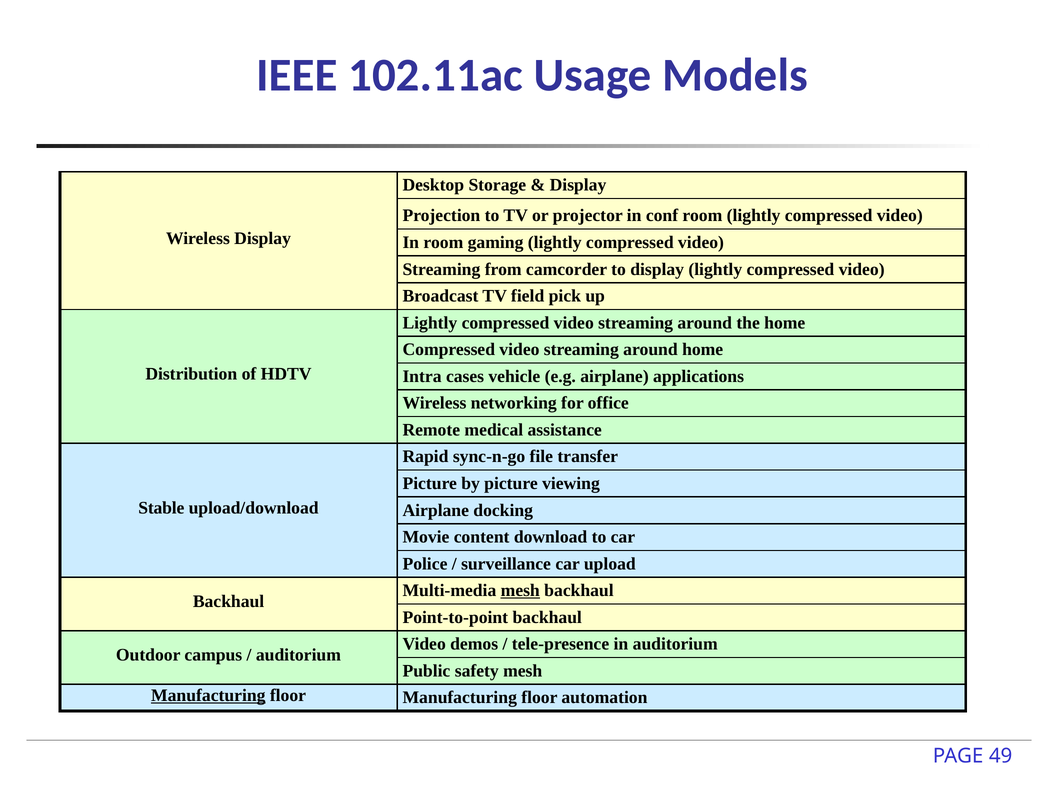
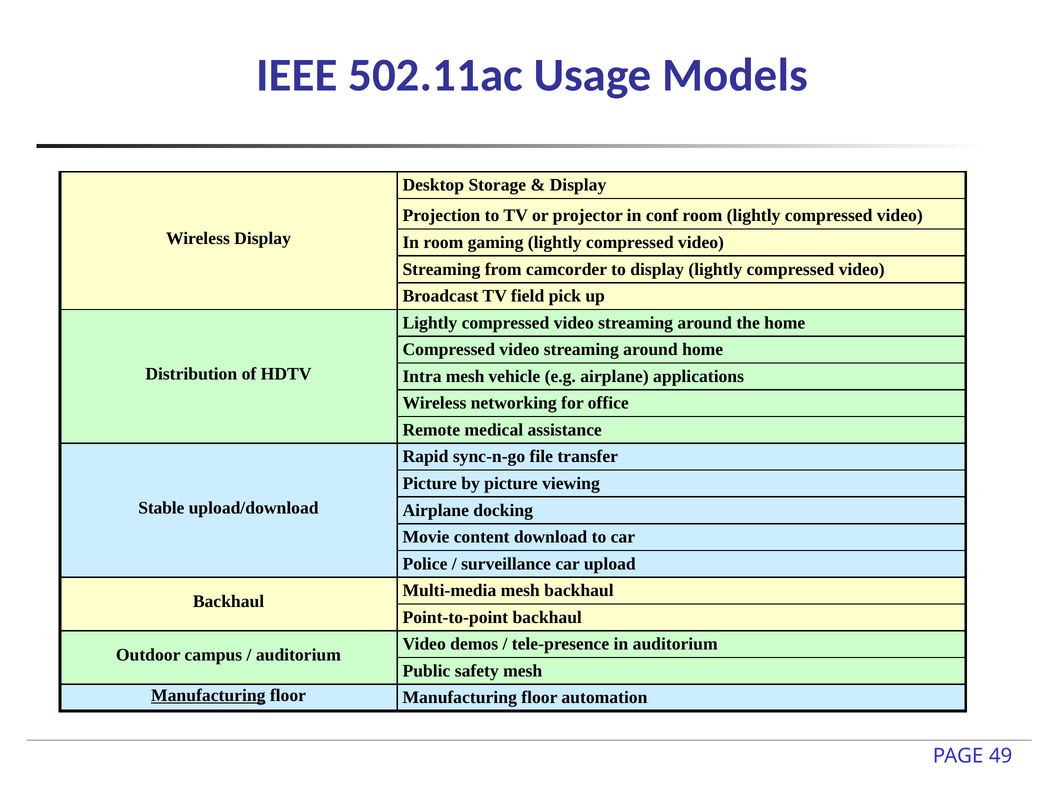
102.11ac: 102.11ac -> 502.11ac (436, 76)
Intra cases: cases -> mesh (465, 377)
mesh underline: present -> none (520, 591)
